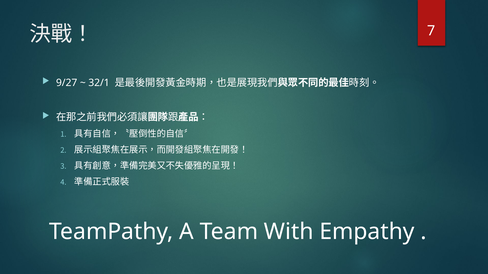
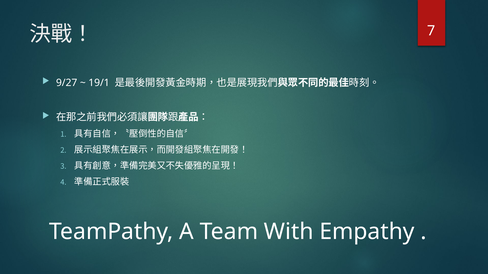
32/1: 32/1 -> 19/1 (99, 83)
